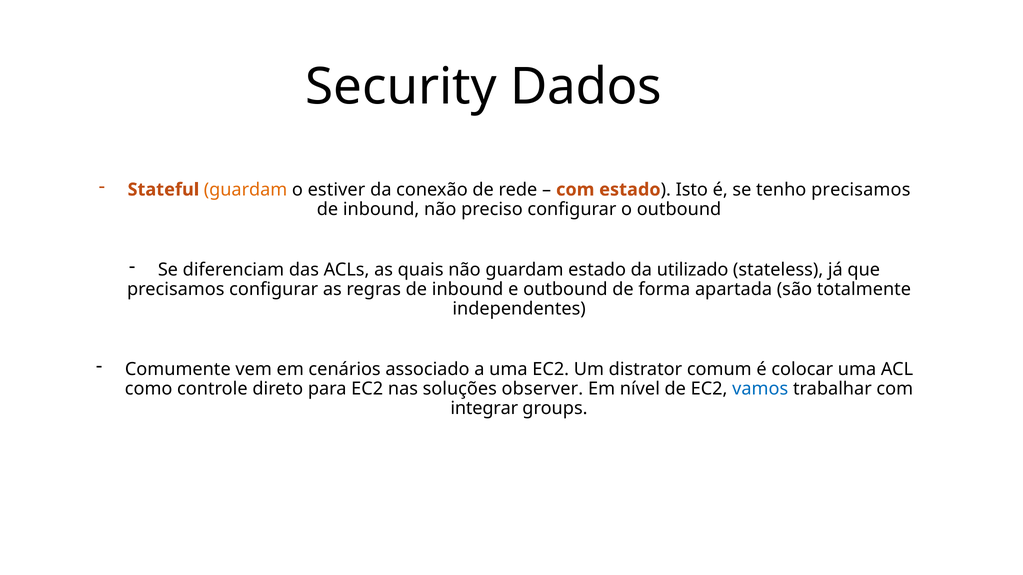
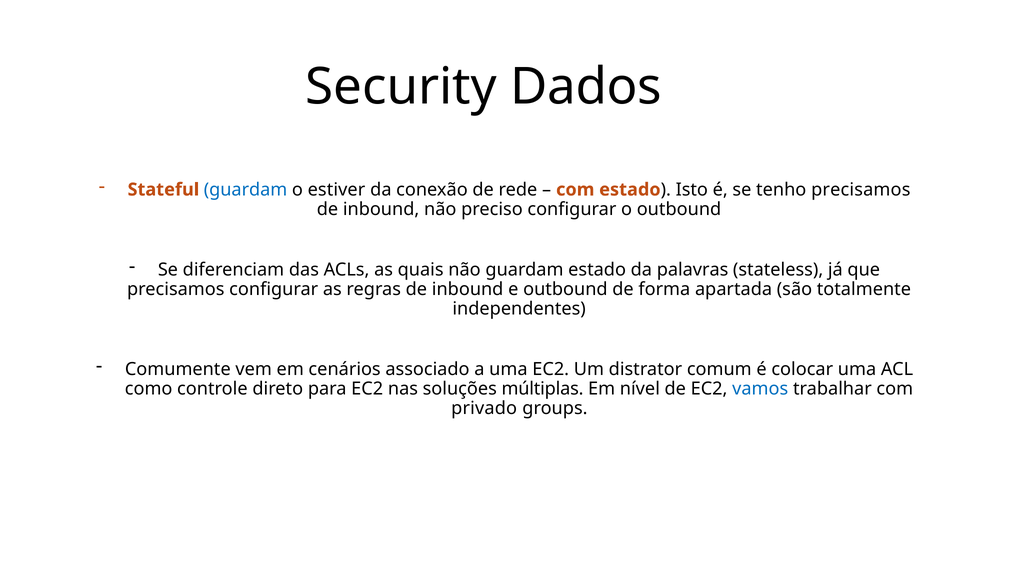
guardam colour: orange -> blue (246, 190)
utilizado: utilizado -> palavras (693, 270)
observer: observer -> múltiplas (543, 389)
integrar: integrar -> privado (484, 409)
